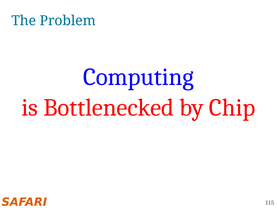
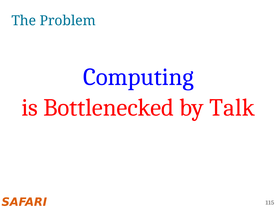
Chip: Chip -> Talk (232, 107)
